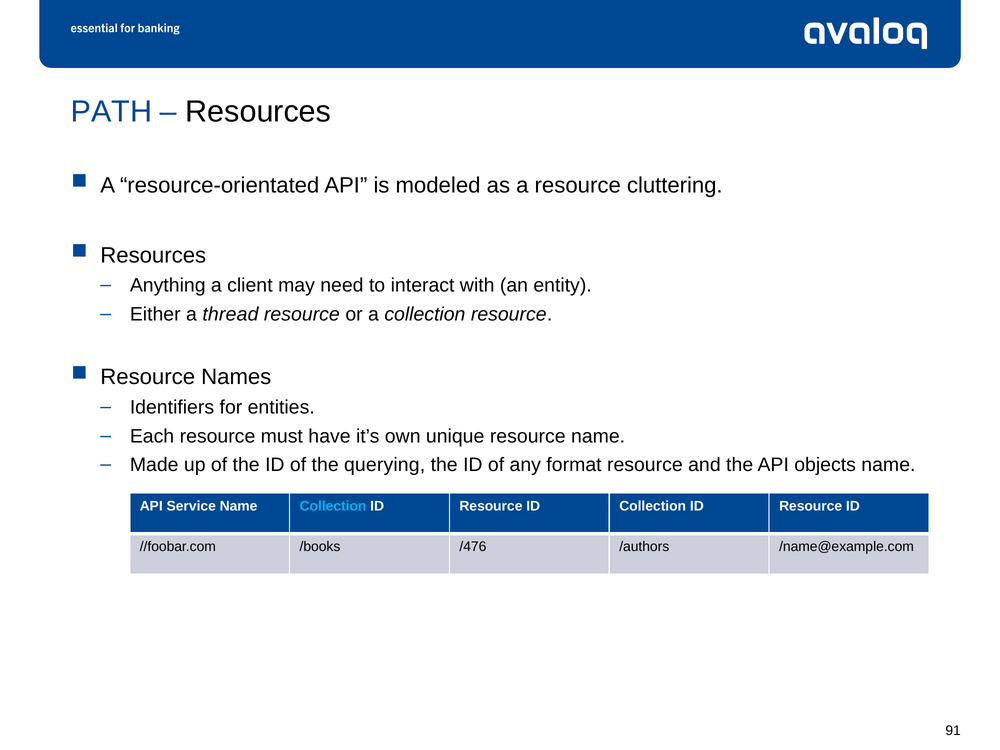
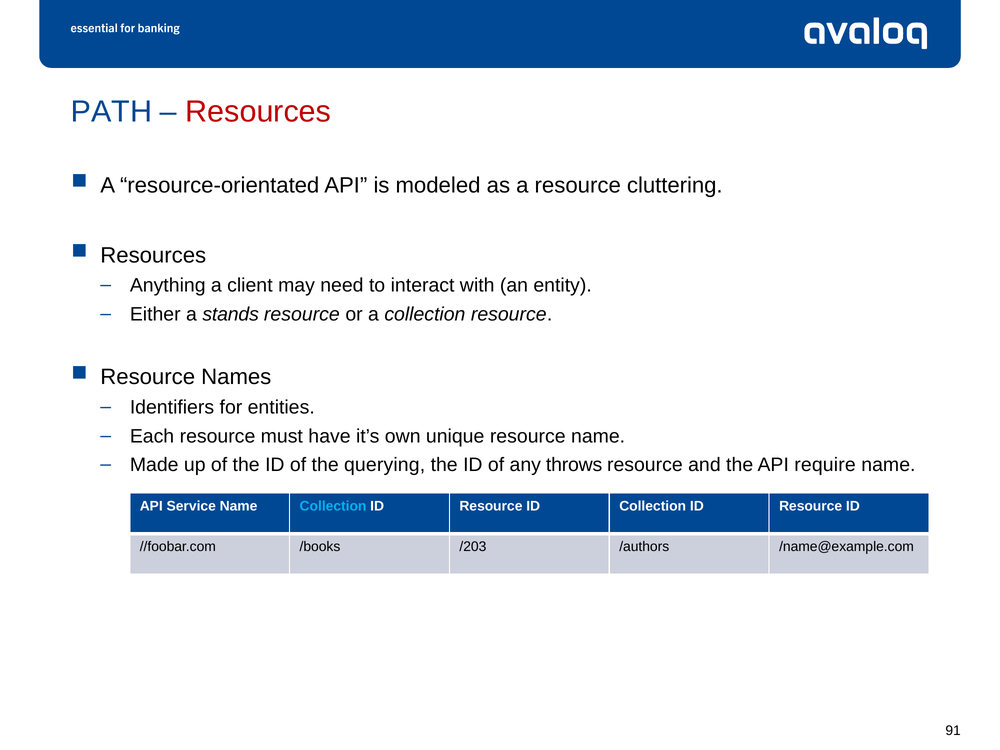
Resources colour: black -> red (258, 112)
thread: thread -> stands (231, 314)
format: format -> throws (574, 465)
objects: objects -> require (825, 465)
/476: /476 -> /203 (473, 547)
